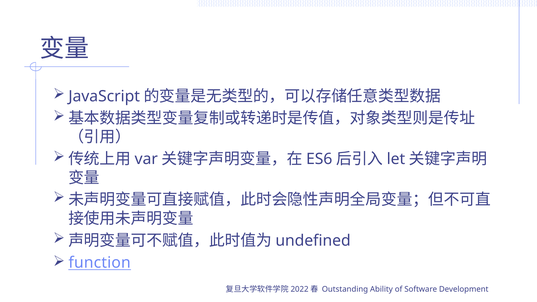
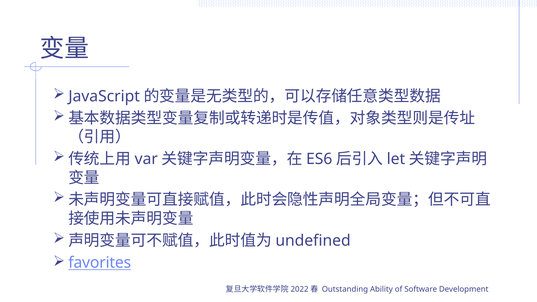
function: function -> favorites (100, 263)
